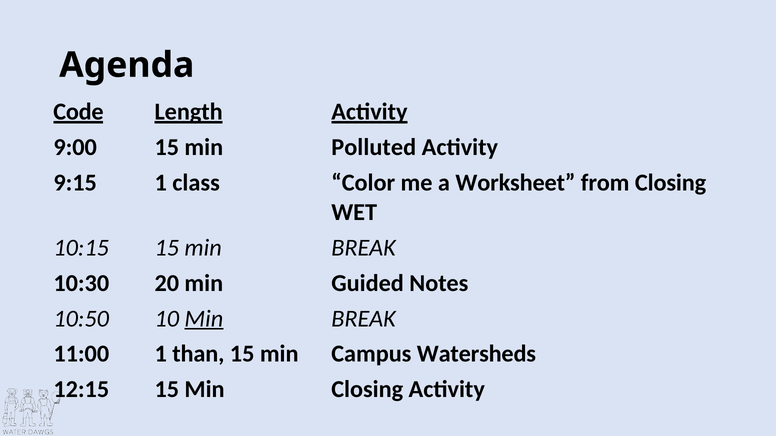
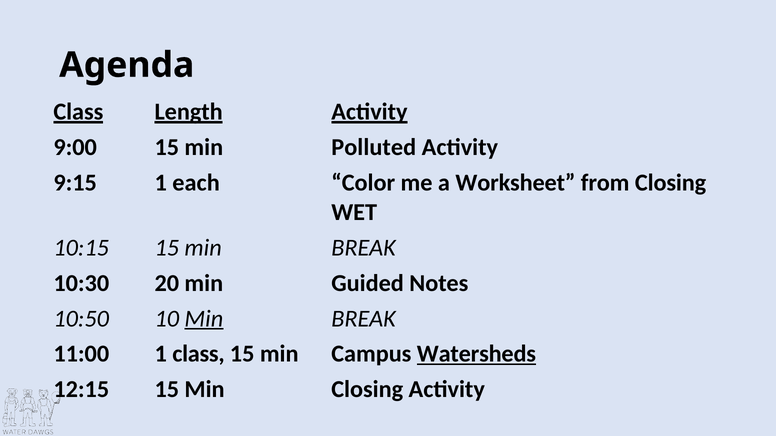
Code: Code -> Class (78, 112)
class: class -> each (196, 183)
1 than: than -> class (198, 354)
Watersheds underline: none -> present (476, 354)
